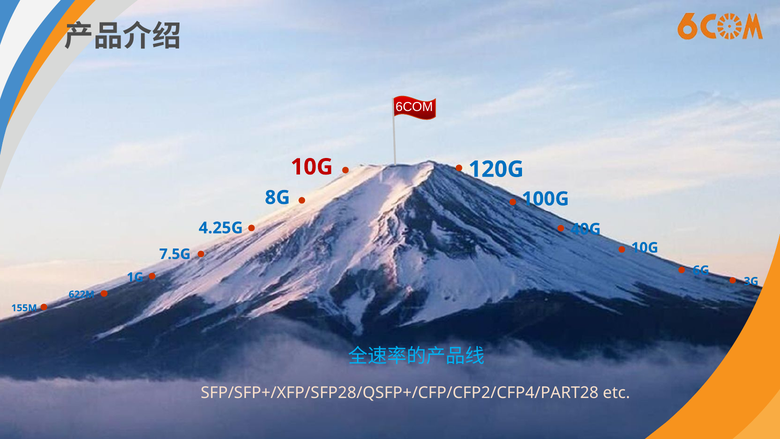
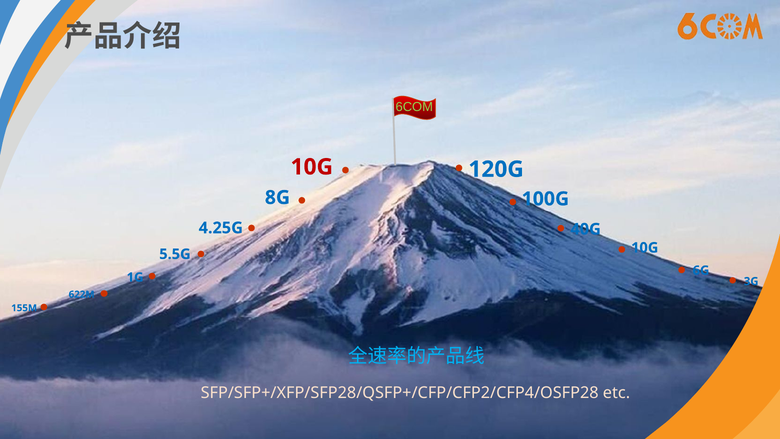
6COM colour: white -> light green (414, 107)
7.5G: 7.5G -> 5.5G (175, 254)
SFP/SFP+/XFP/SFP28/QSFP+/CFP/CFP2/CFP4/PART28: SFP/SFP+/XFP/SFP28/QSFP+/CFP/CFP2/CFP4/PART28 -> SFP/SFP+/XFP/SFP28/QSFP+/CFP/CFP2/CFP4/OSFP28 (400, 393)
